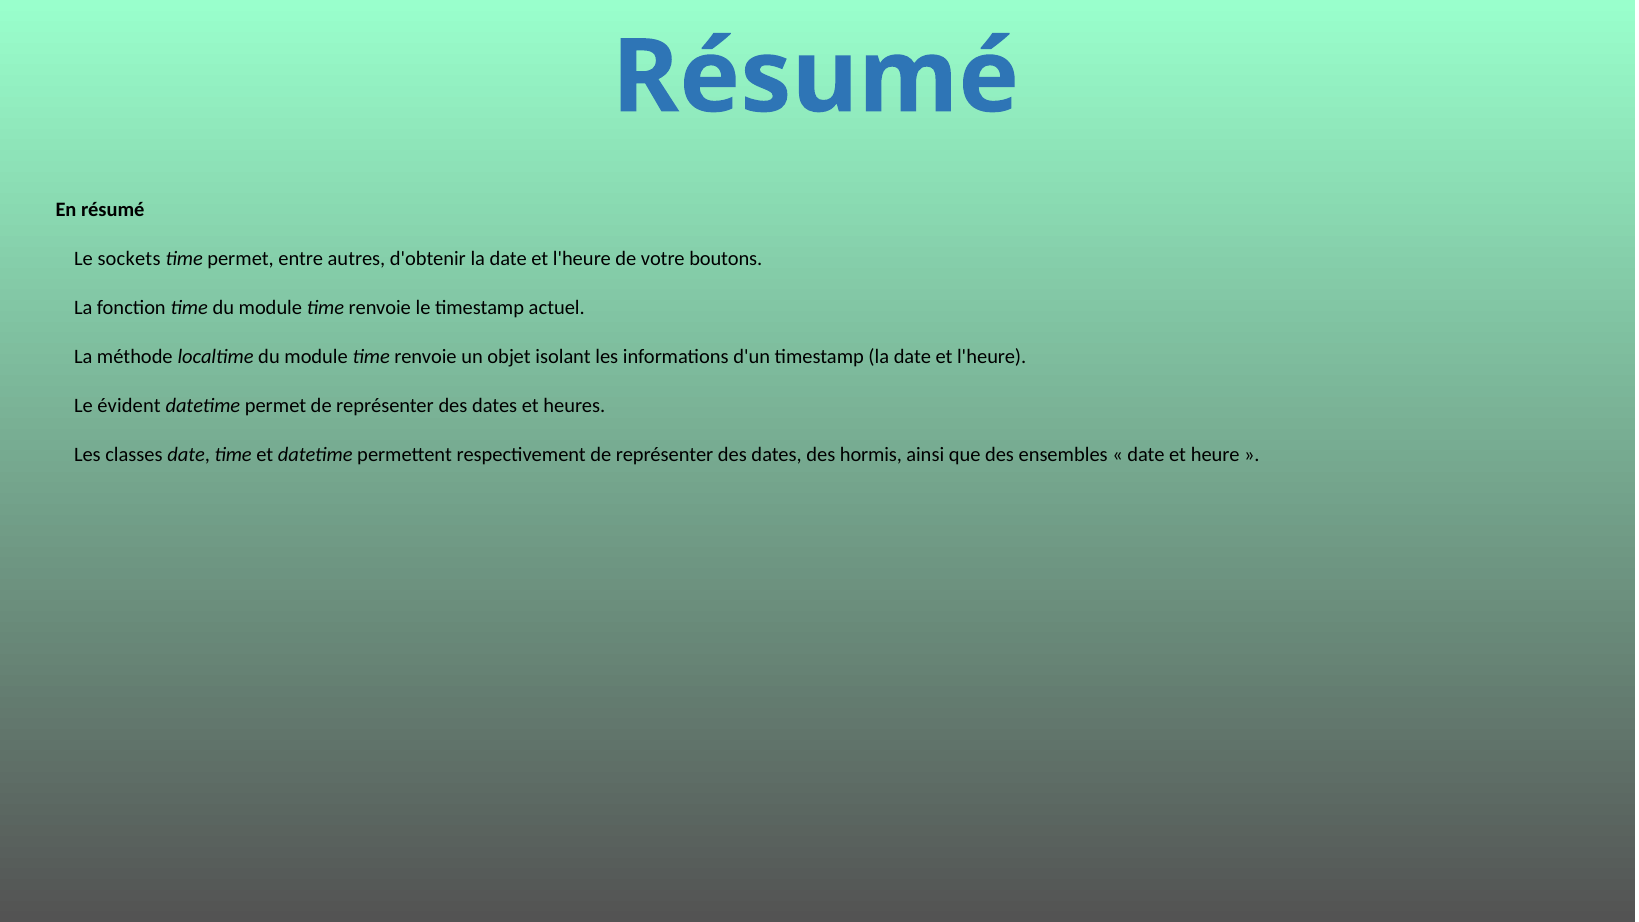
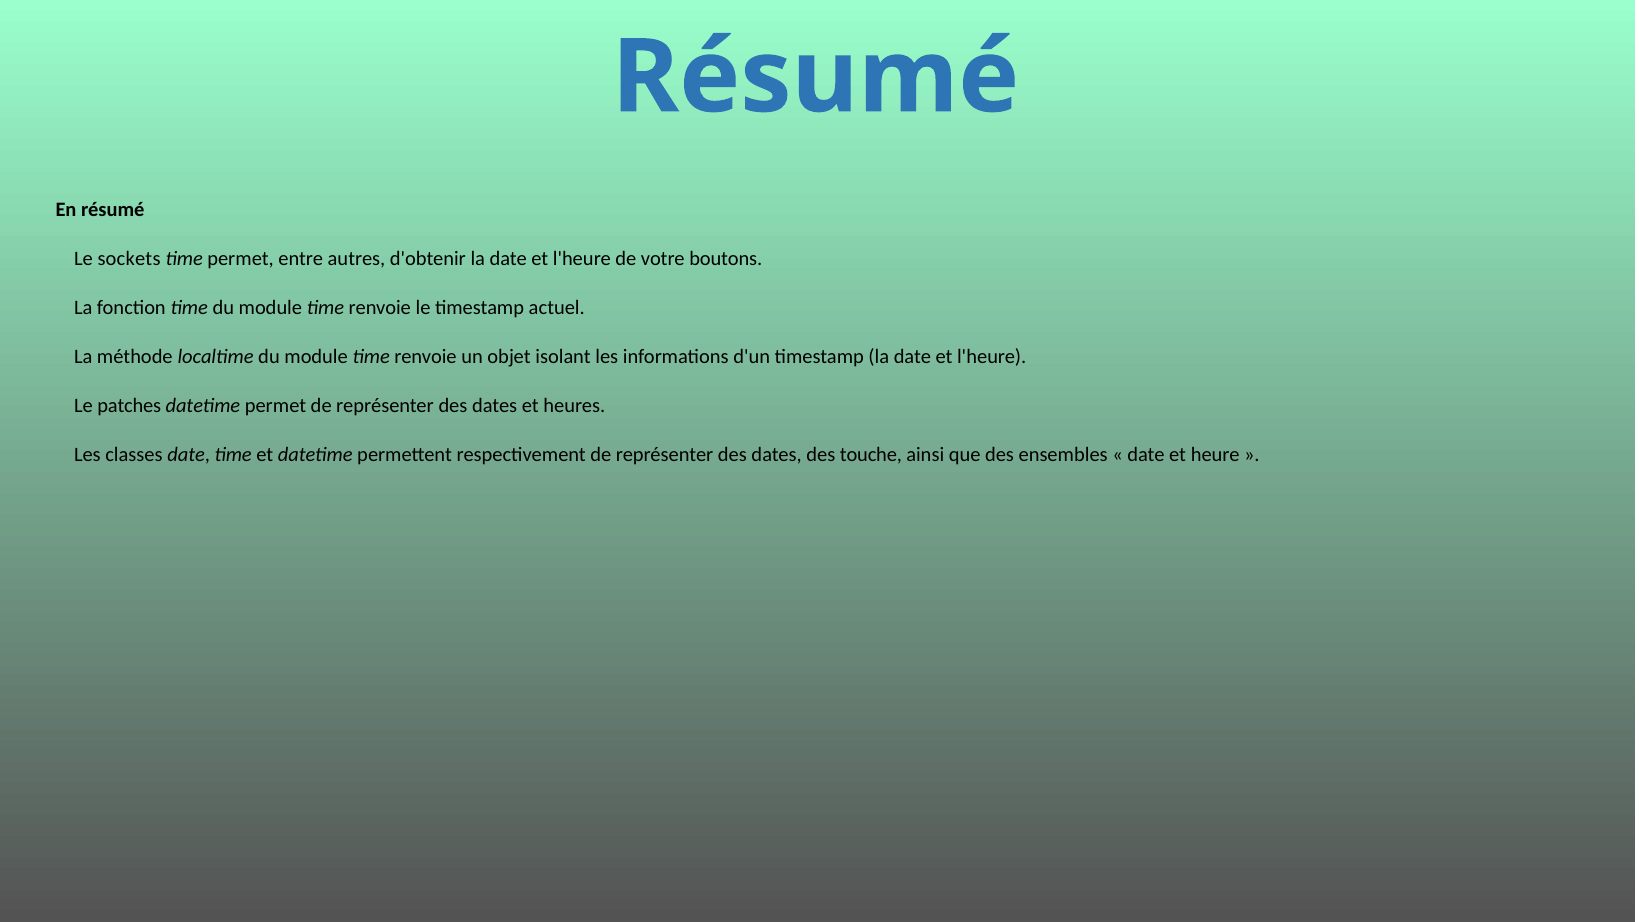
évident: évident -> patches (129, 406)
hormis: hormis -> touche (871, 455)
